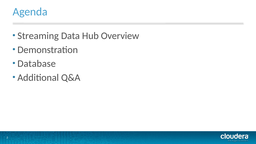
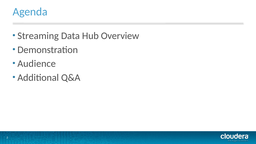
Database: Database -> Audience (37, 64)
